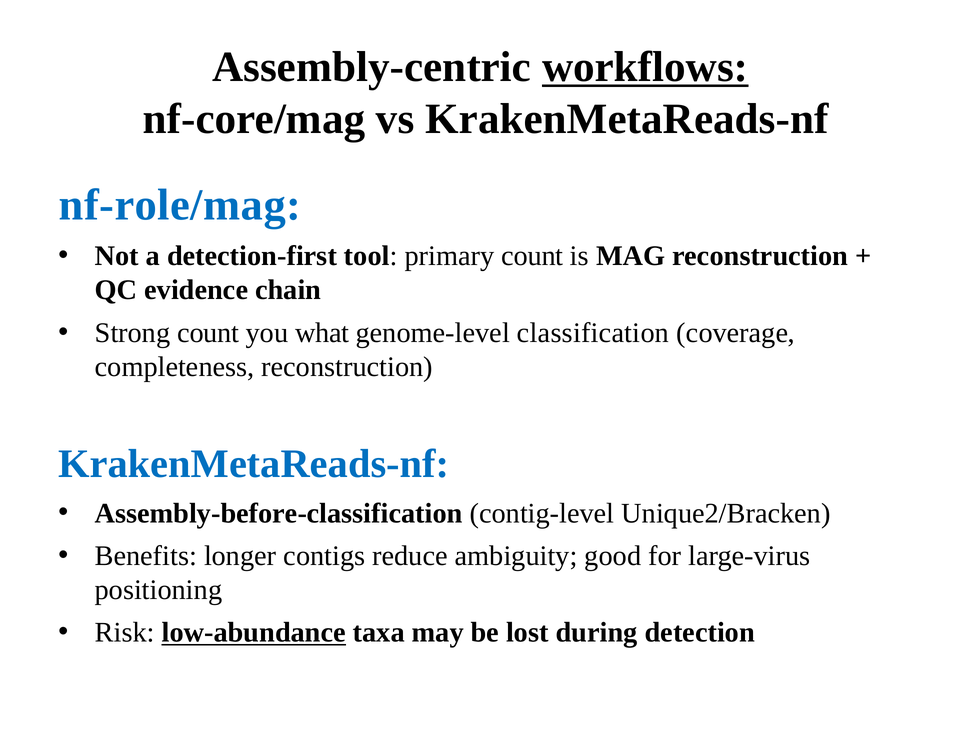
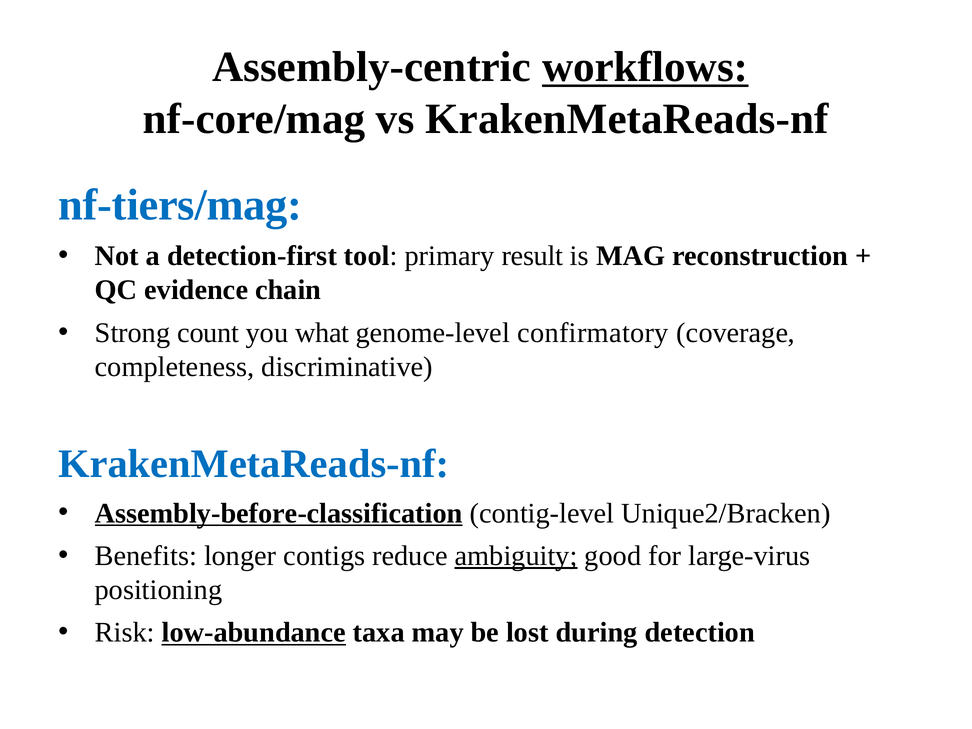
nf-role/mag: nf-role/mag -> nf-tiers/mag (180, 205)
primary count: count -> result (532, 256)
classification: classification -> confirmatory (593, 333)
completeness reconstruction: reconstruction -> discriminative (347, 367)
Assembly-before-classification underline: none -> present (279, 513)
ambiguity underline: none -> present (516, 556)
